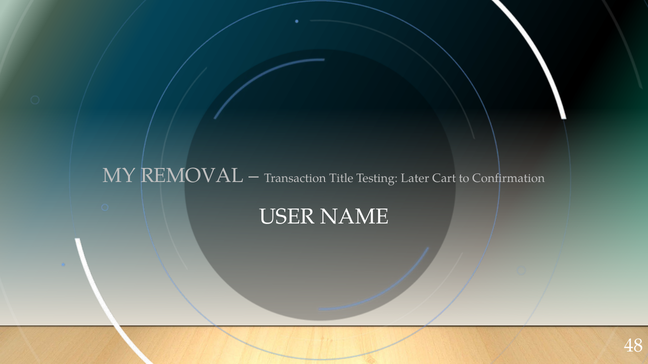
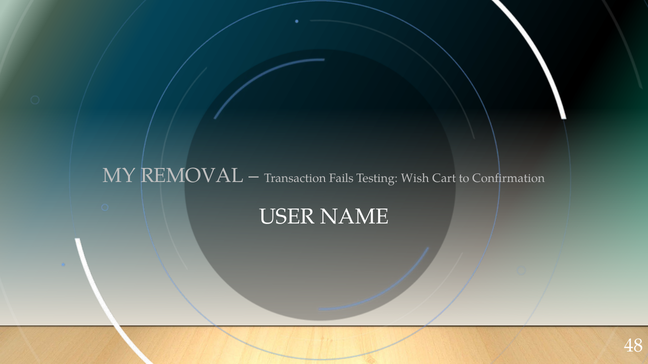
Title: Title -> Fails (341, 179)
Later: Later -> Wish (415, 179)
